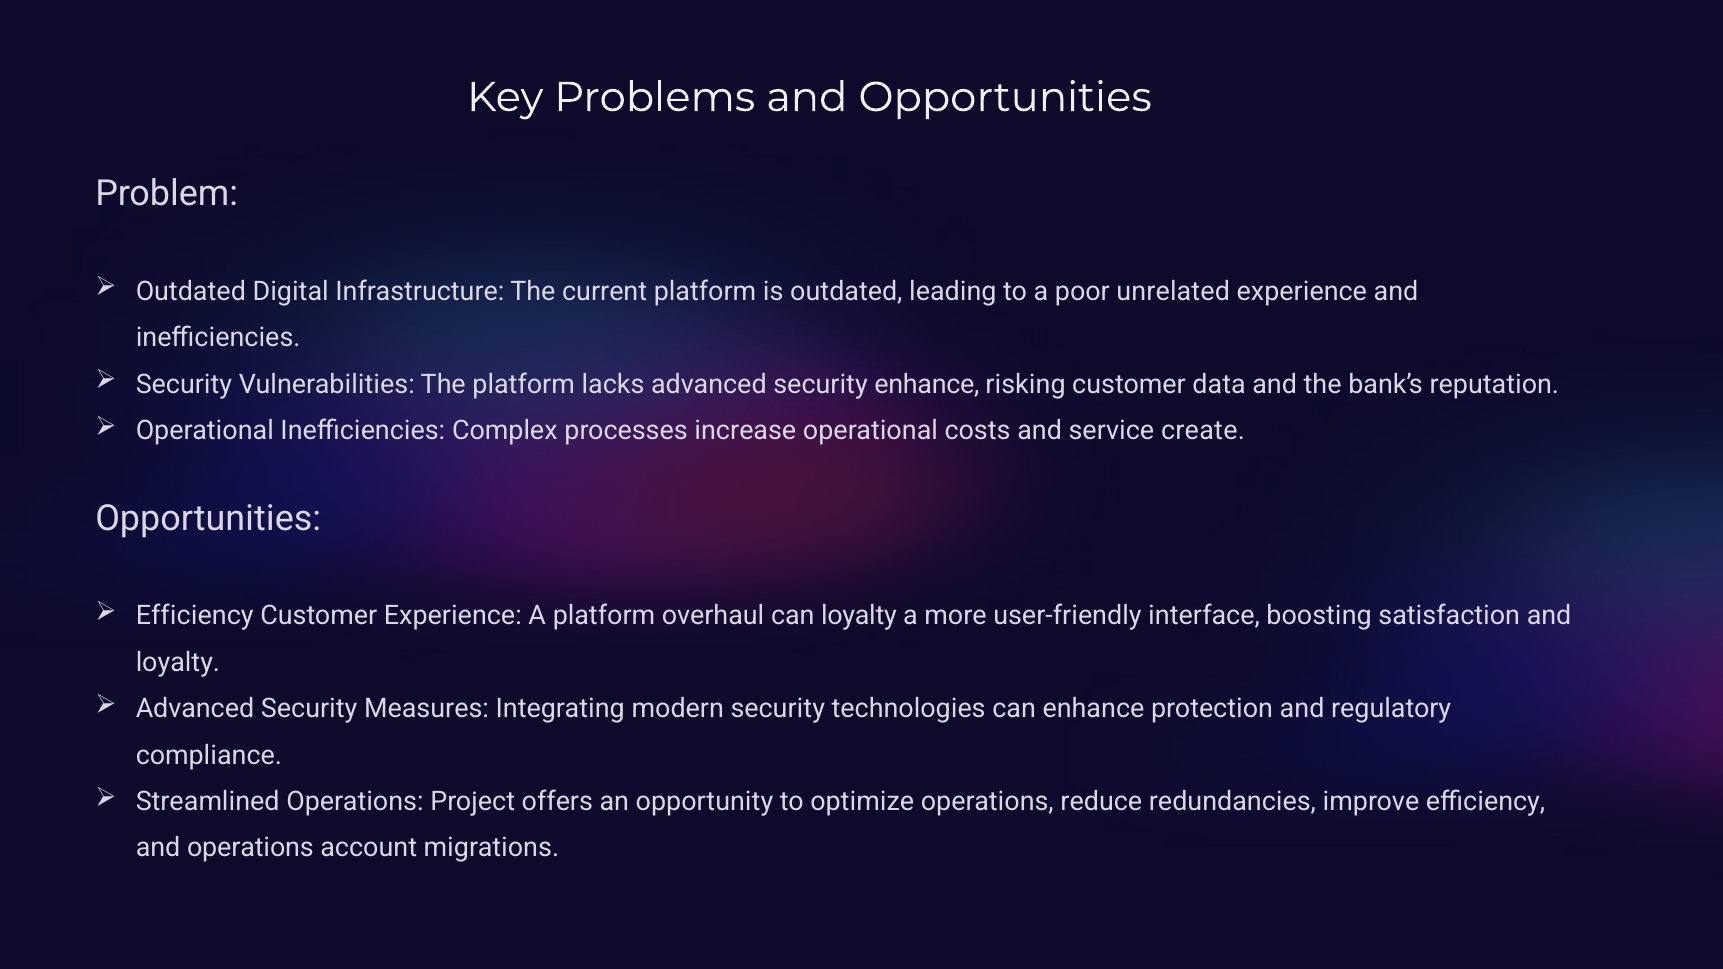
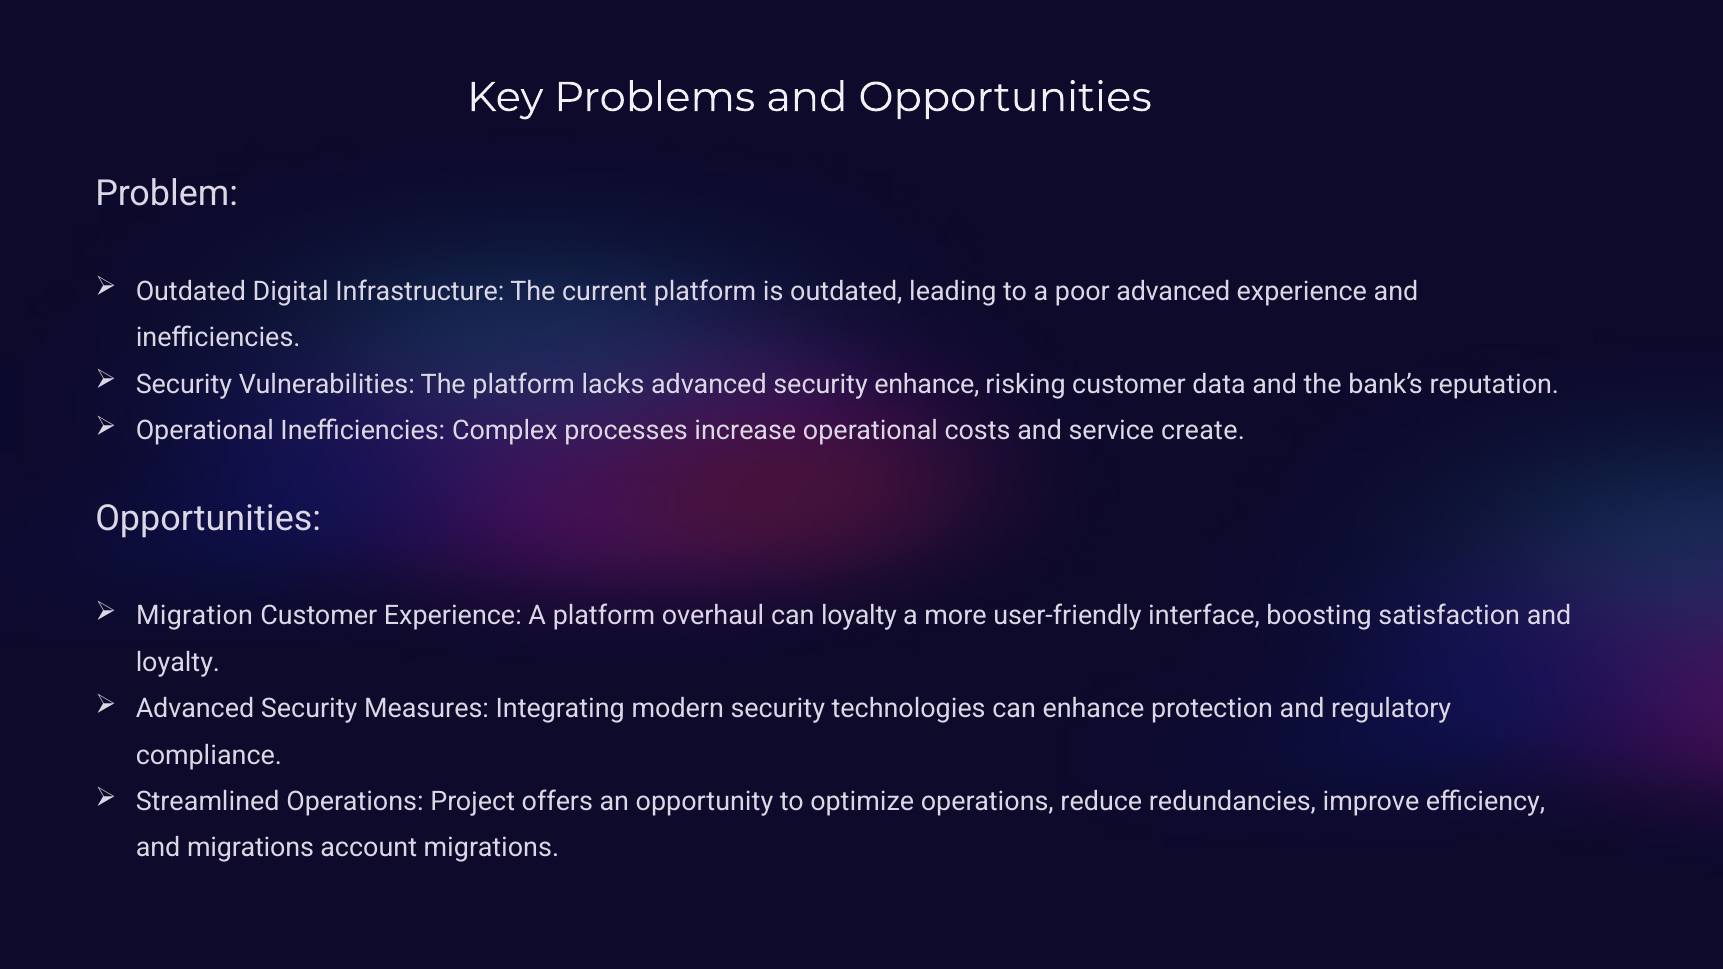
poor unrelated: unrelated -> advanced (1173, 291)
Efficiency: Efficiency -> Migration (195, 616)
and operations: operations -> migrations (250, 848)
